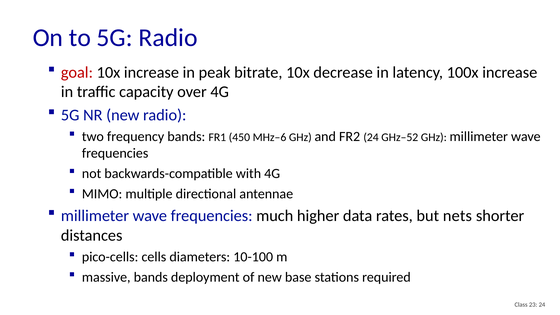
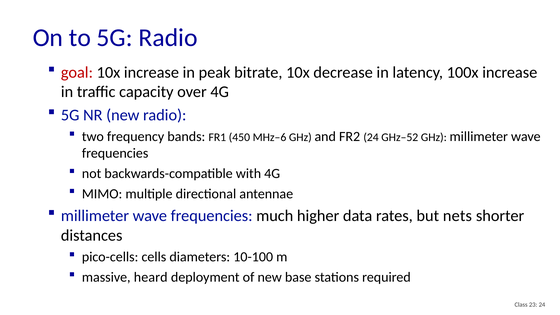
massive bands: bands -> heard (151, 277)
